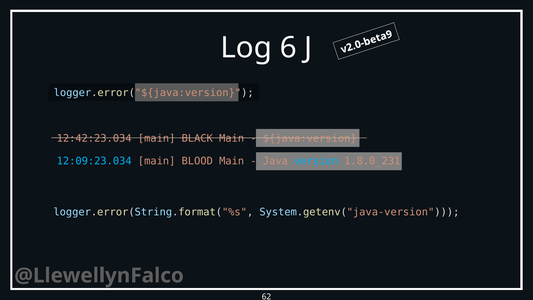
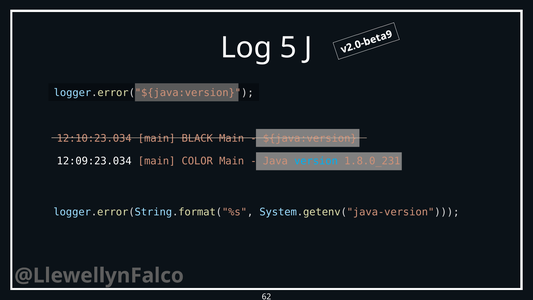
6: 6 -> 5 (288, 48)
12:42:23.034: 12:42:23.034 -> 12:10:23.034 (94, 138)
12:09:23.034 colour: light blue -> white (94, 161)
BLOOD: BLOOD -> COLOR (197, 161)
